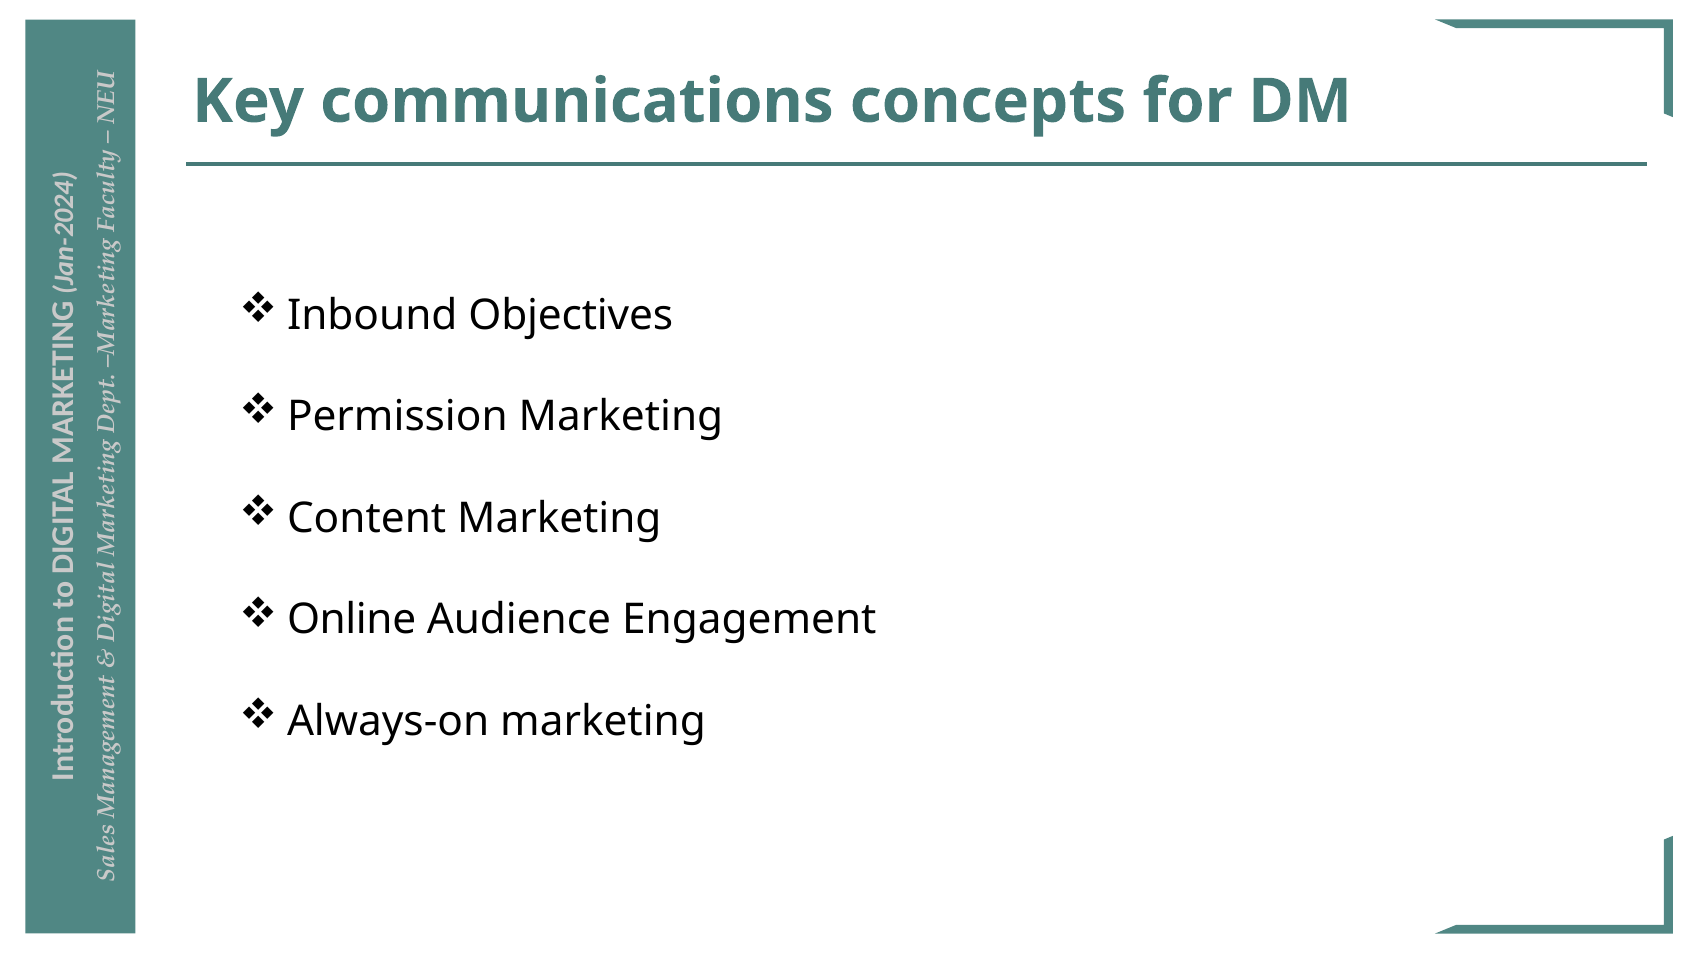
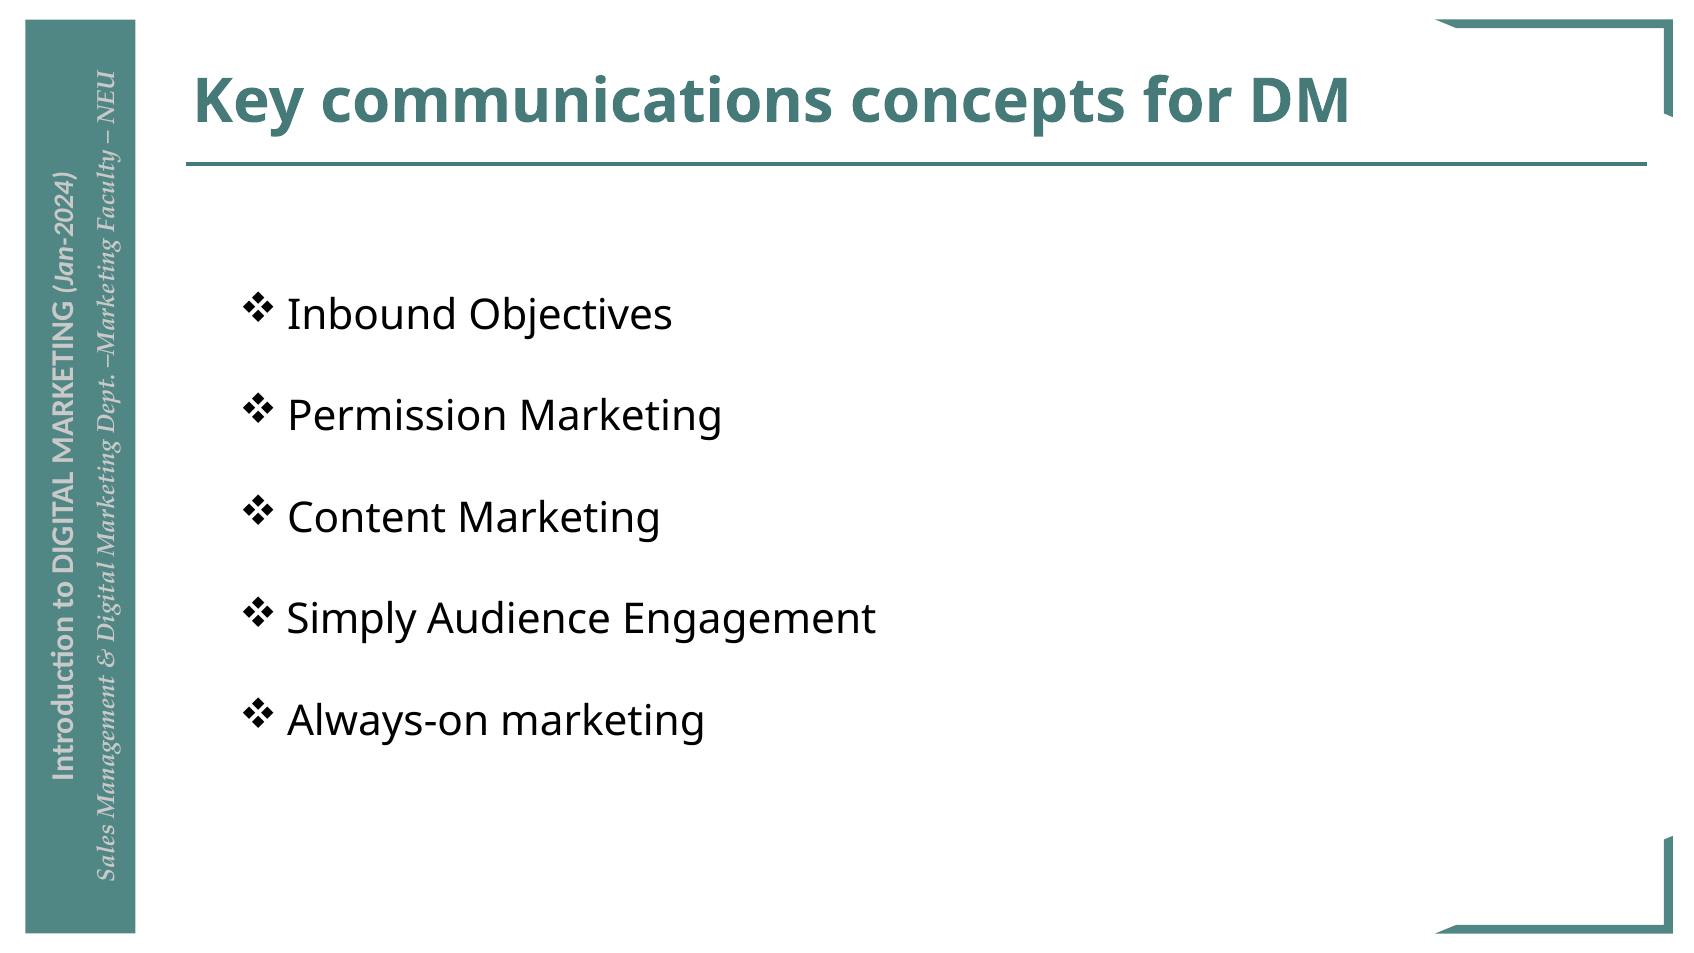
Online: Online -> Simply (352, 620)
